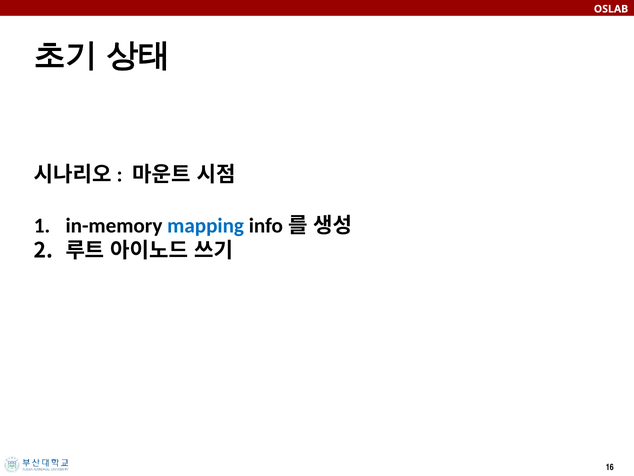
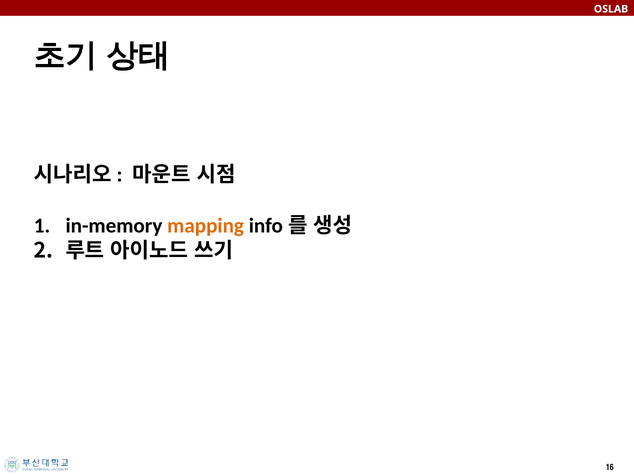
mapping colour: blue -> orange (206, 225)
